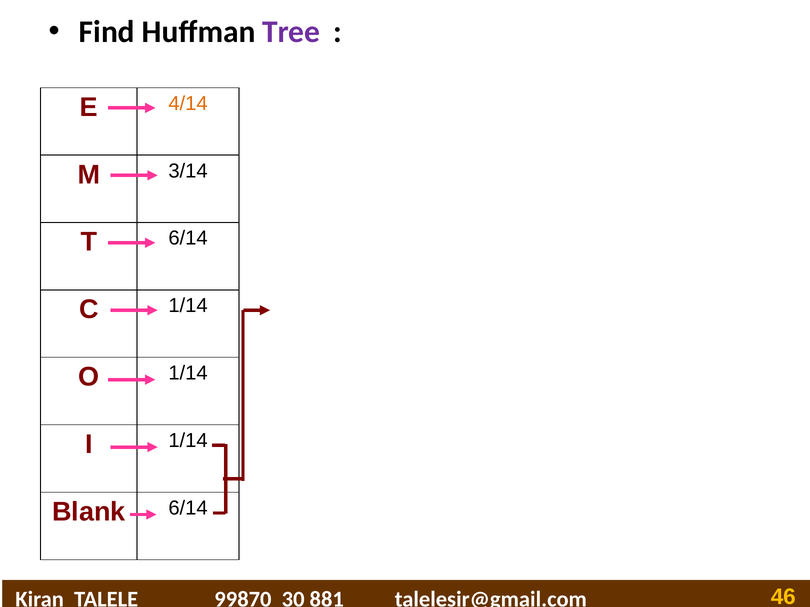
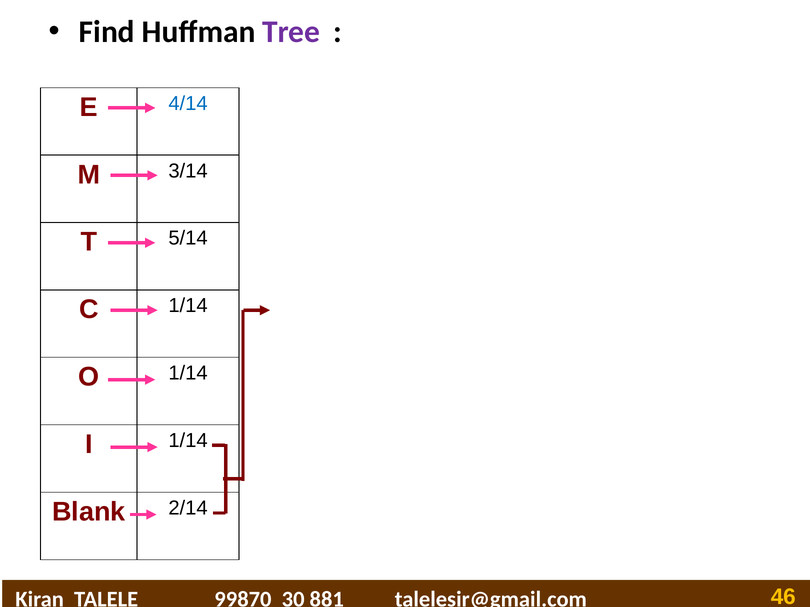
4/14 colour: orange -> blue (188, 103)
T 6/14: 6/14 -> 5/14 (188, 238)
Blank 6/14: 6/14 -> 2/14 (188, 508)
